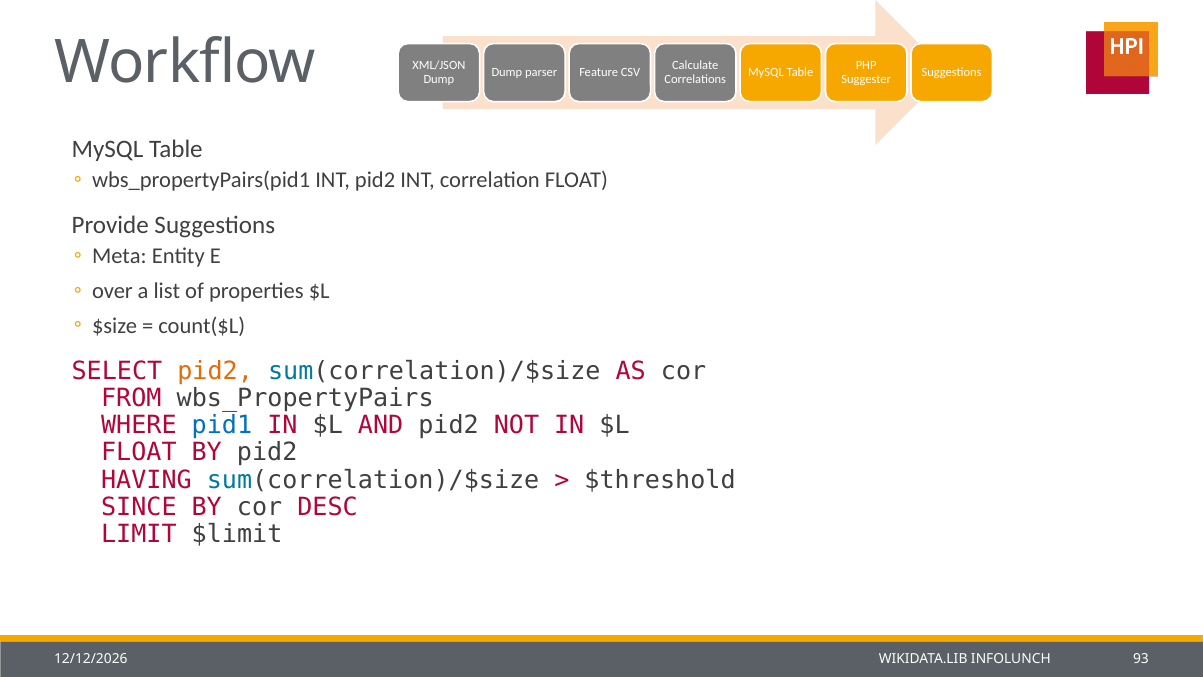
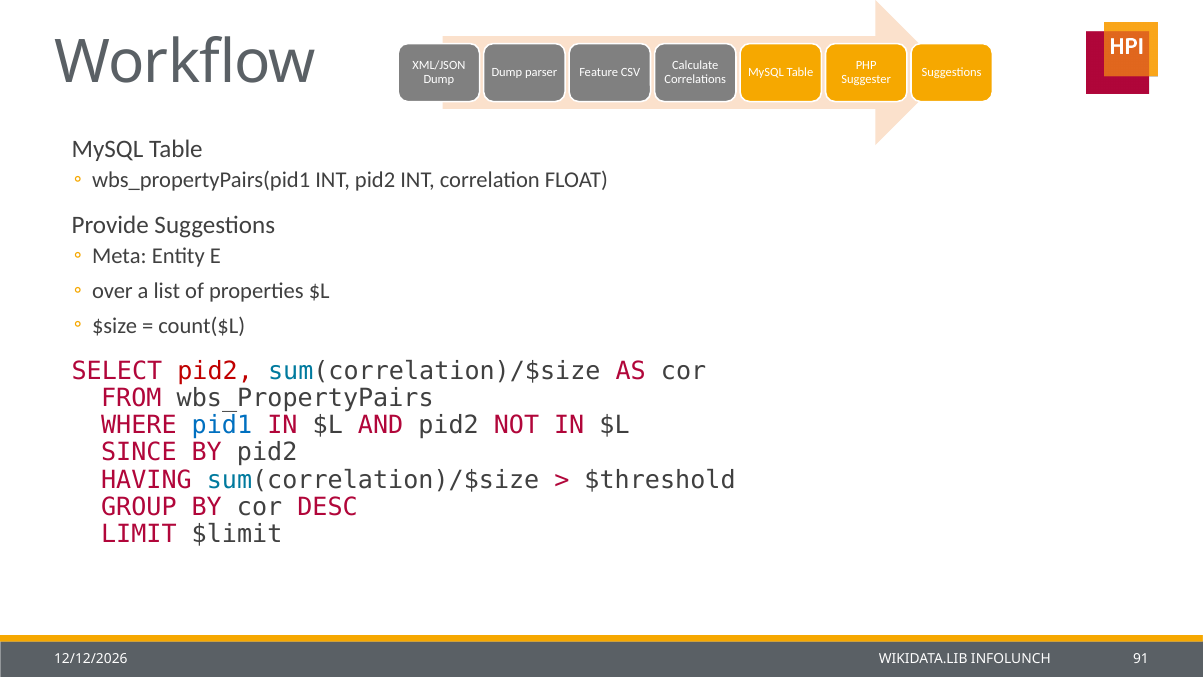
pid2 colour: orange -> red (215, 371)
FLOAT: FLOAT -> SINCE (139, 452)
SINCE: SINCE -> GROUP (139, 507)
93: 93 -> 91 (1141, 659)
